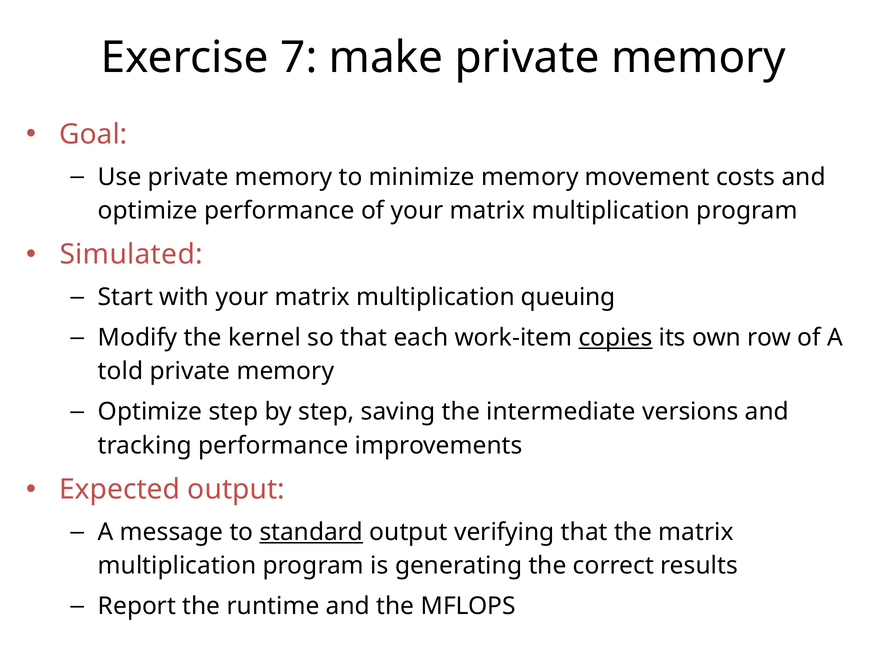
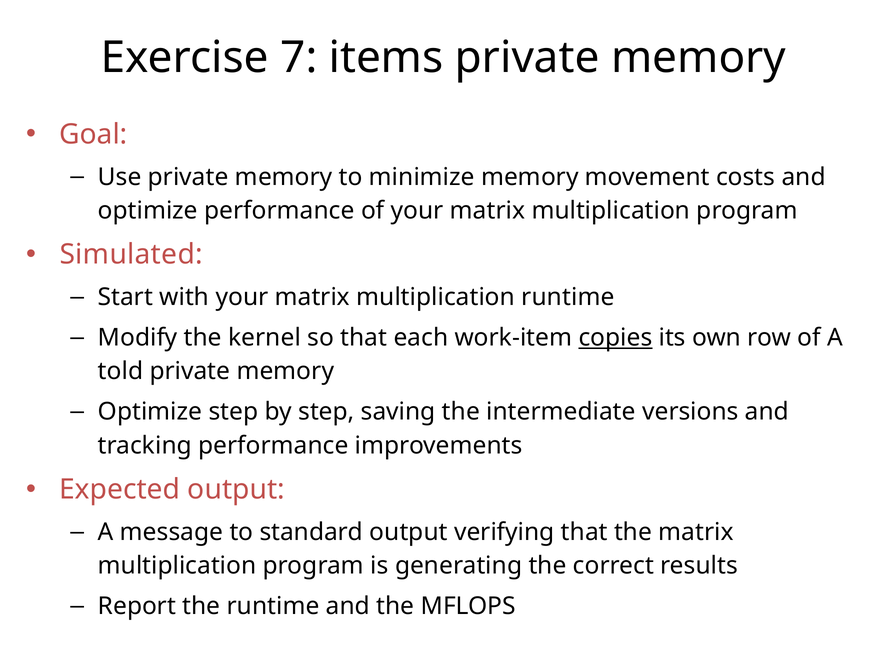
make: make -> items (386, 58)
multiplication queuing: queuing -> runtime (568, 297)
standard underline: present -> none (311, 532)
